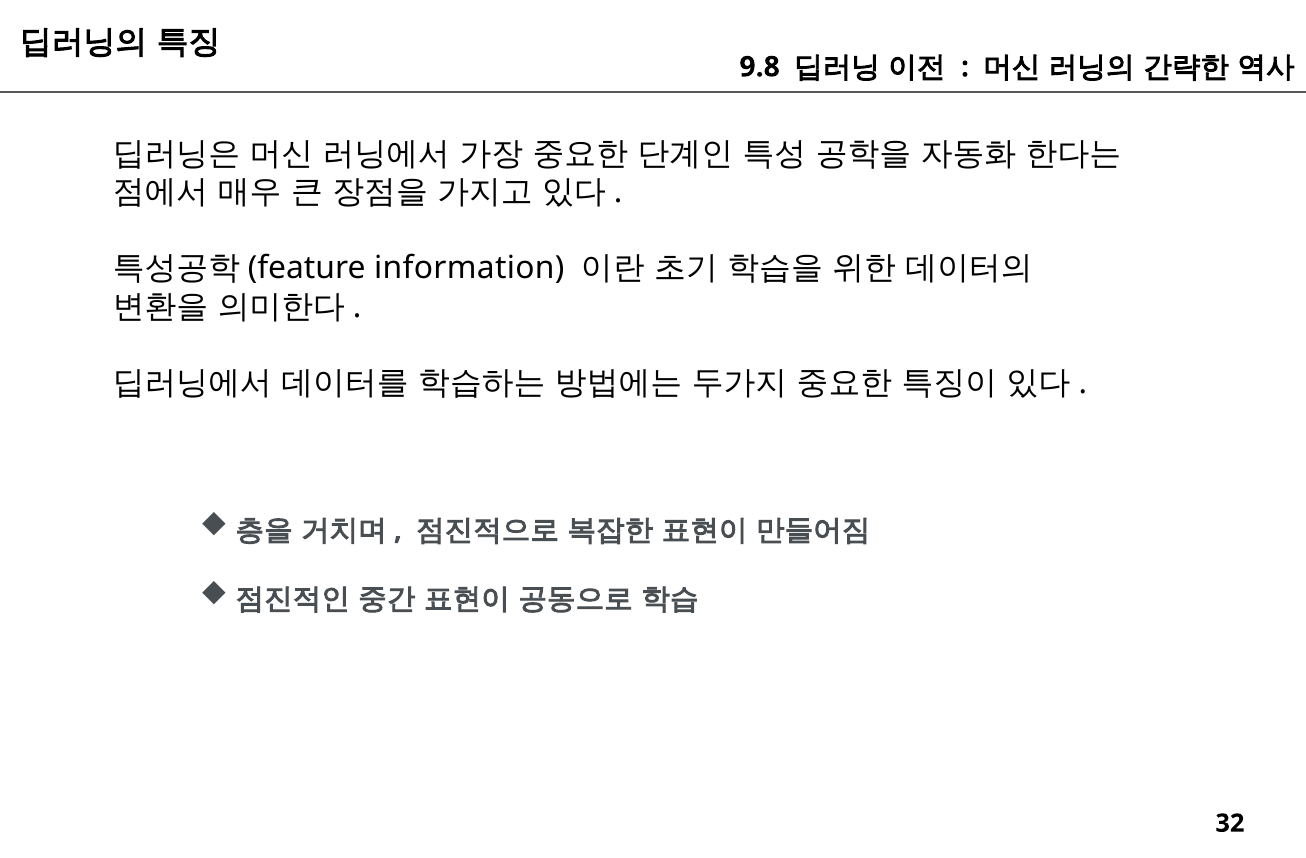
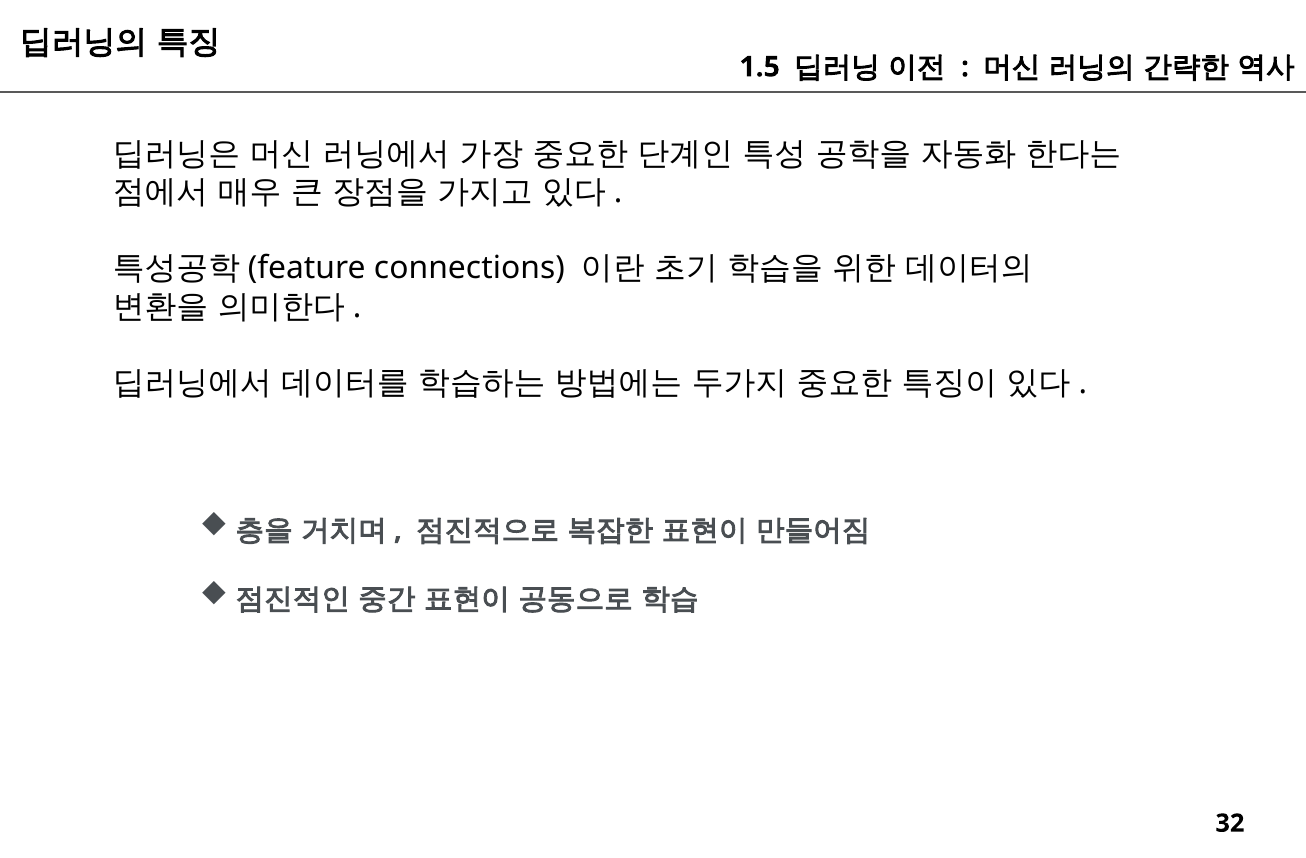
9.8: 9.8 -> 1.5 (760, 67)
information: information -> connections (469, 268)
